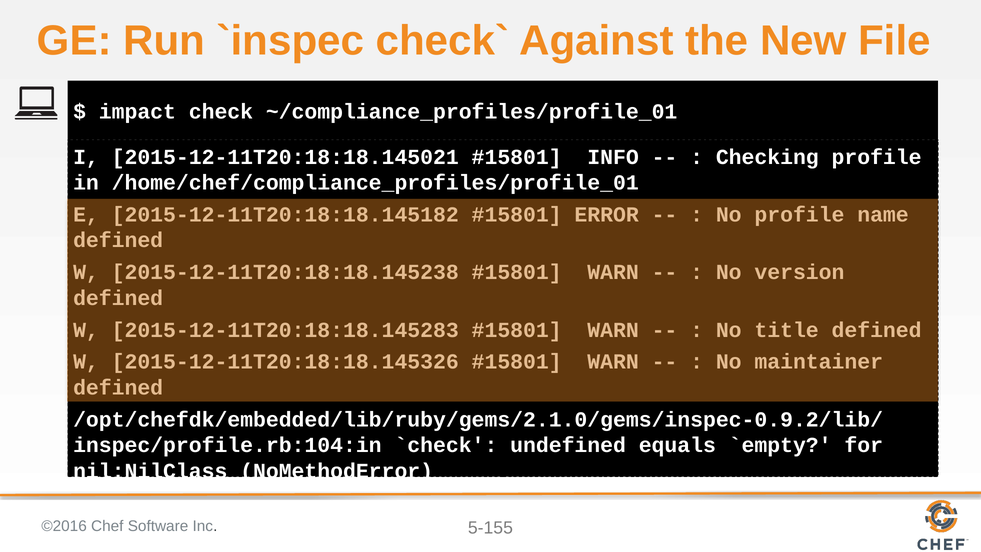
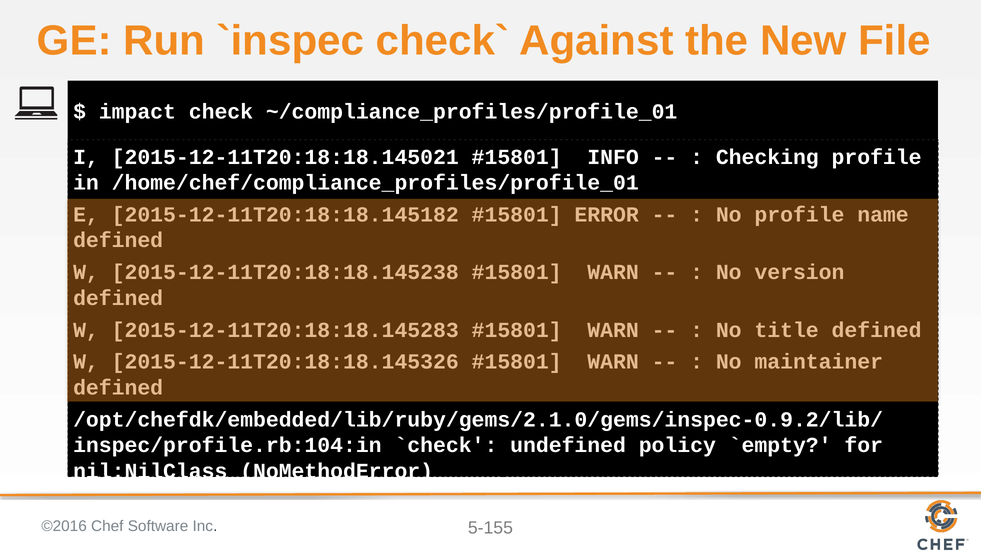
equals: equals -> policy (677, 445)
